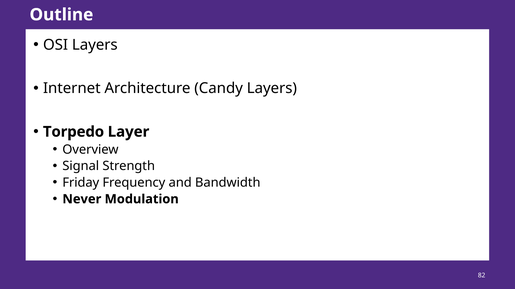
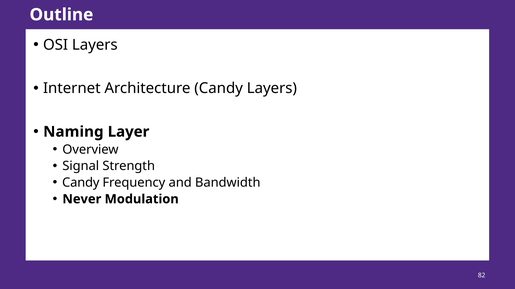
Torpedo: Torpedo -> Naming (73, 132)
Friday: Friday -> Candy (81, 183)
